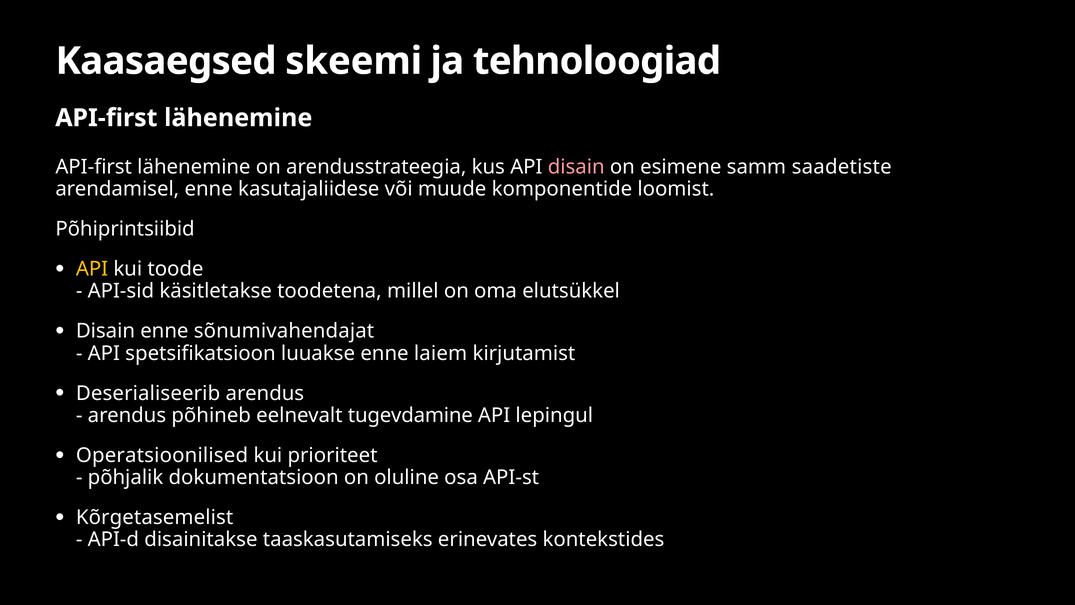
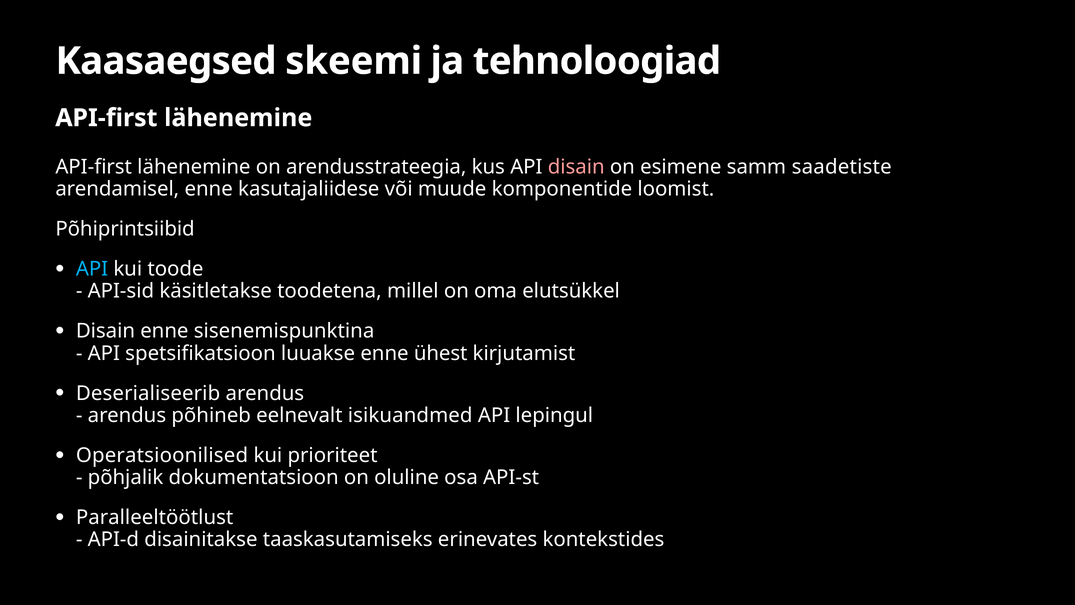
API colour: yellow -> light blue (92, 269)
sõnumivahendajat: sõnumivahendajat -> sisenemispunktina (284, 331)
laiem: laiem -> ühest (441, 353)
tugevdamine: tugevdamine -> isikuandmed (410, 415)
Kõrgetasemelist: Kõrgetasemelist -> Paralleeltöötlust (155, 517)
